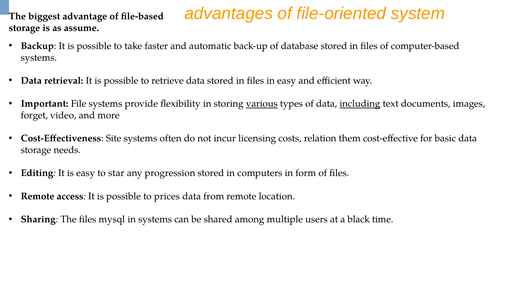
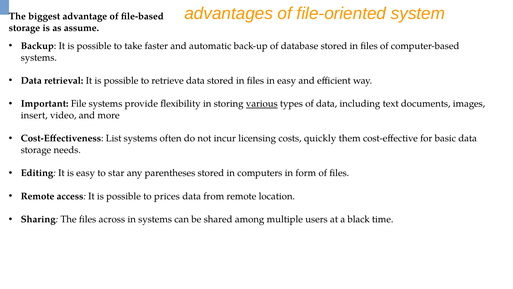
including underline: present -> none (360, 104)
forget: forget -> insert (34, 115)
Site: Site -> List (114, 138)
relation: relation -> quickly (320, 138)
progression: progression -> parentheses (170, 173)
mysql: mysql -> across (112, 219)
